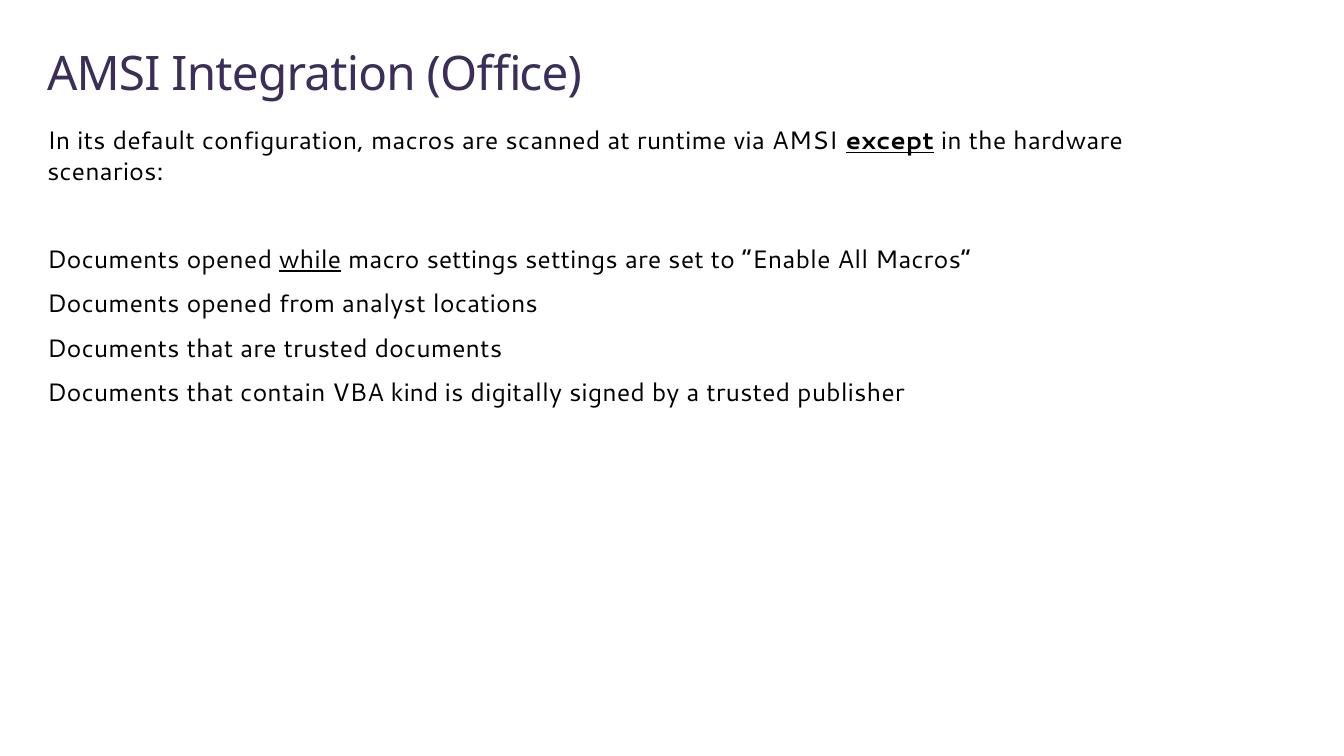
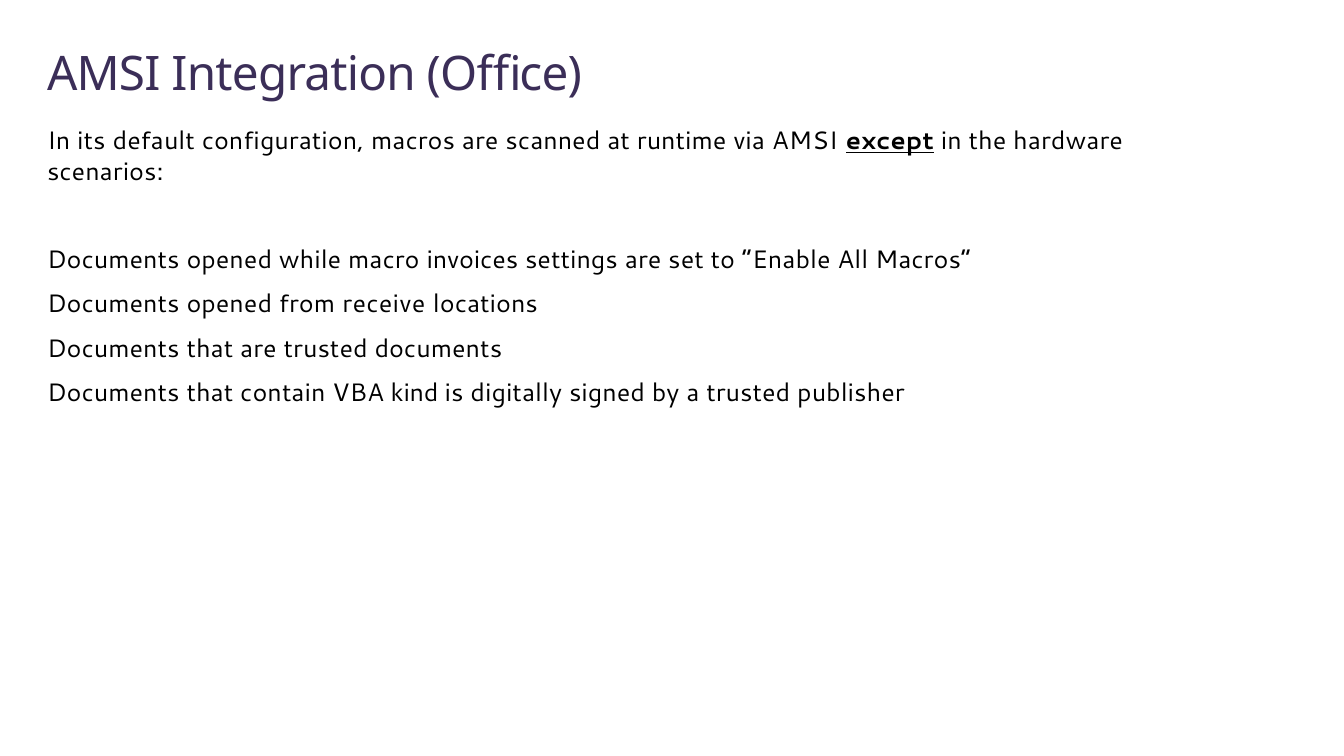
while underline: present -> none (310, 260)
macro settings: settings -> invoices (472, 260)
analyst: analyst -> receive (384, 304)
